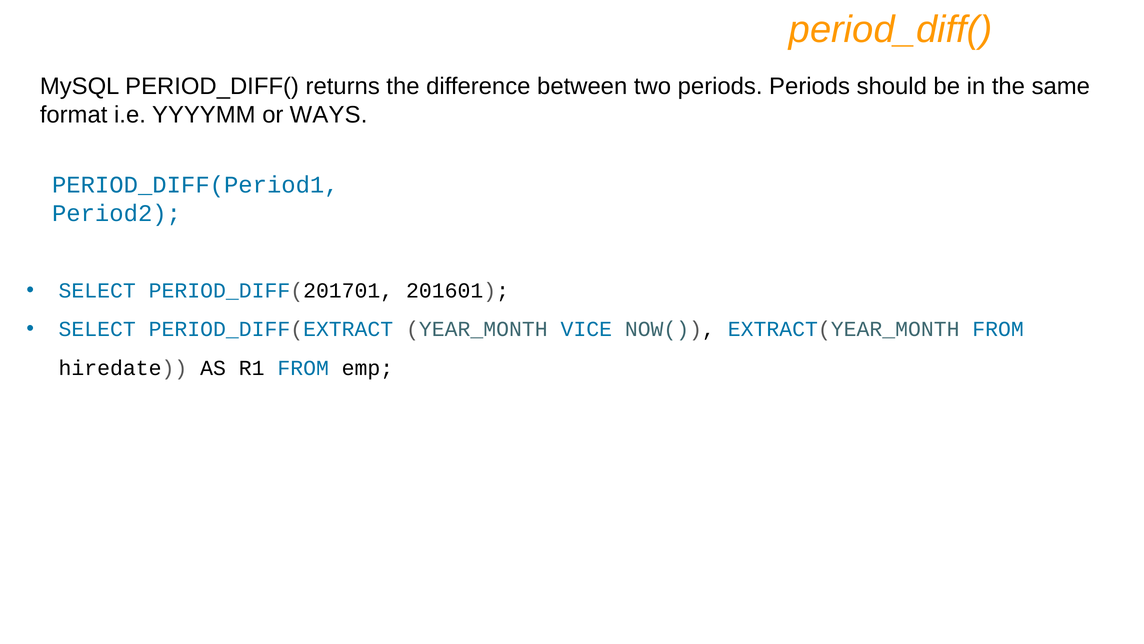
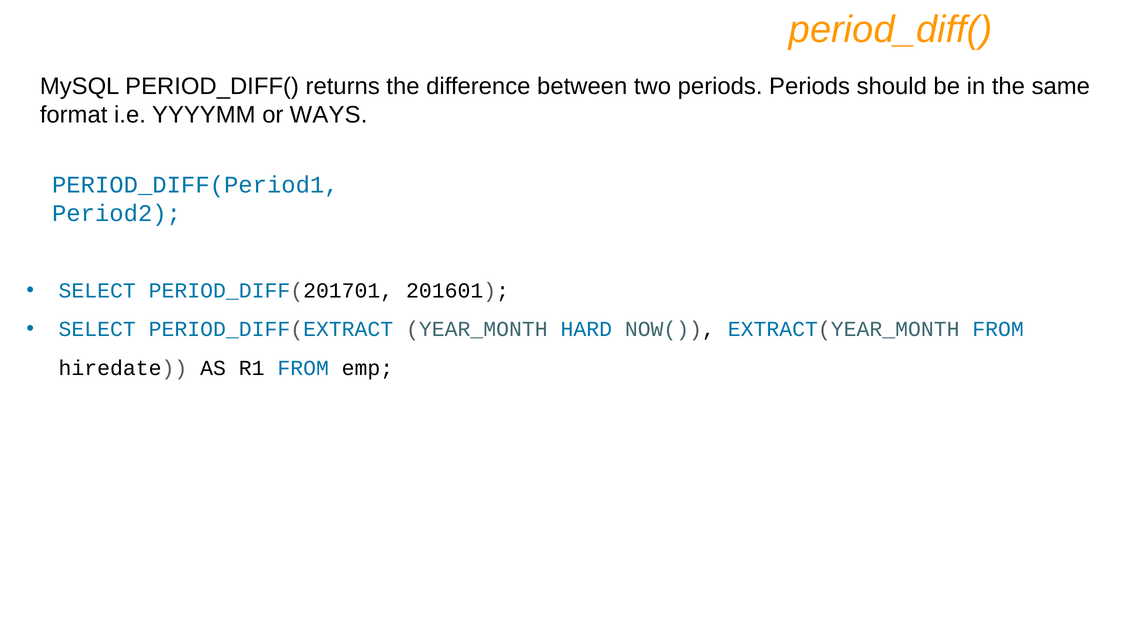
VICE: VICE -> HARD (586, 329)
